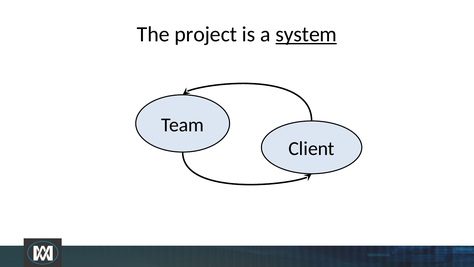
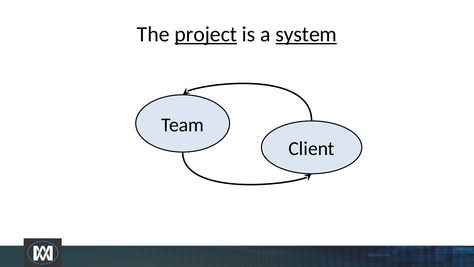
project underline: none -> present (206, 34)
